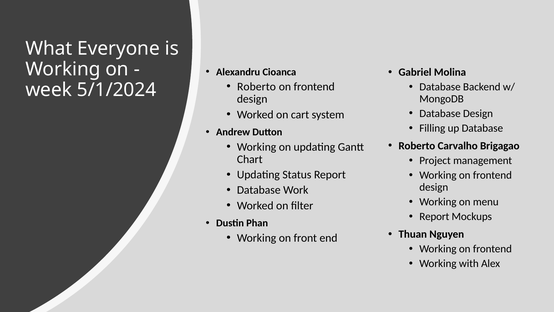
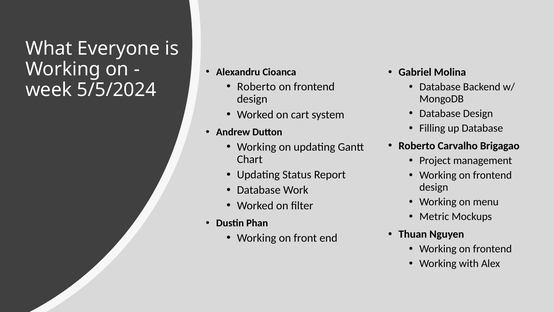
5/1/2024: 5/1/2024 -> 5/5/2024 (117, 90)
Report: Report -> Metric (434, 216)
